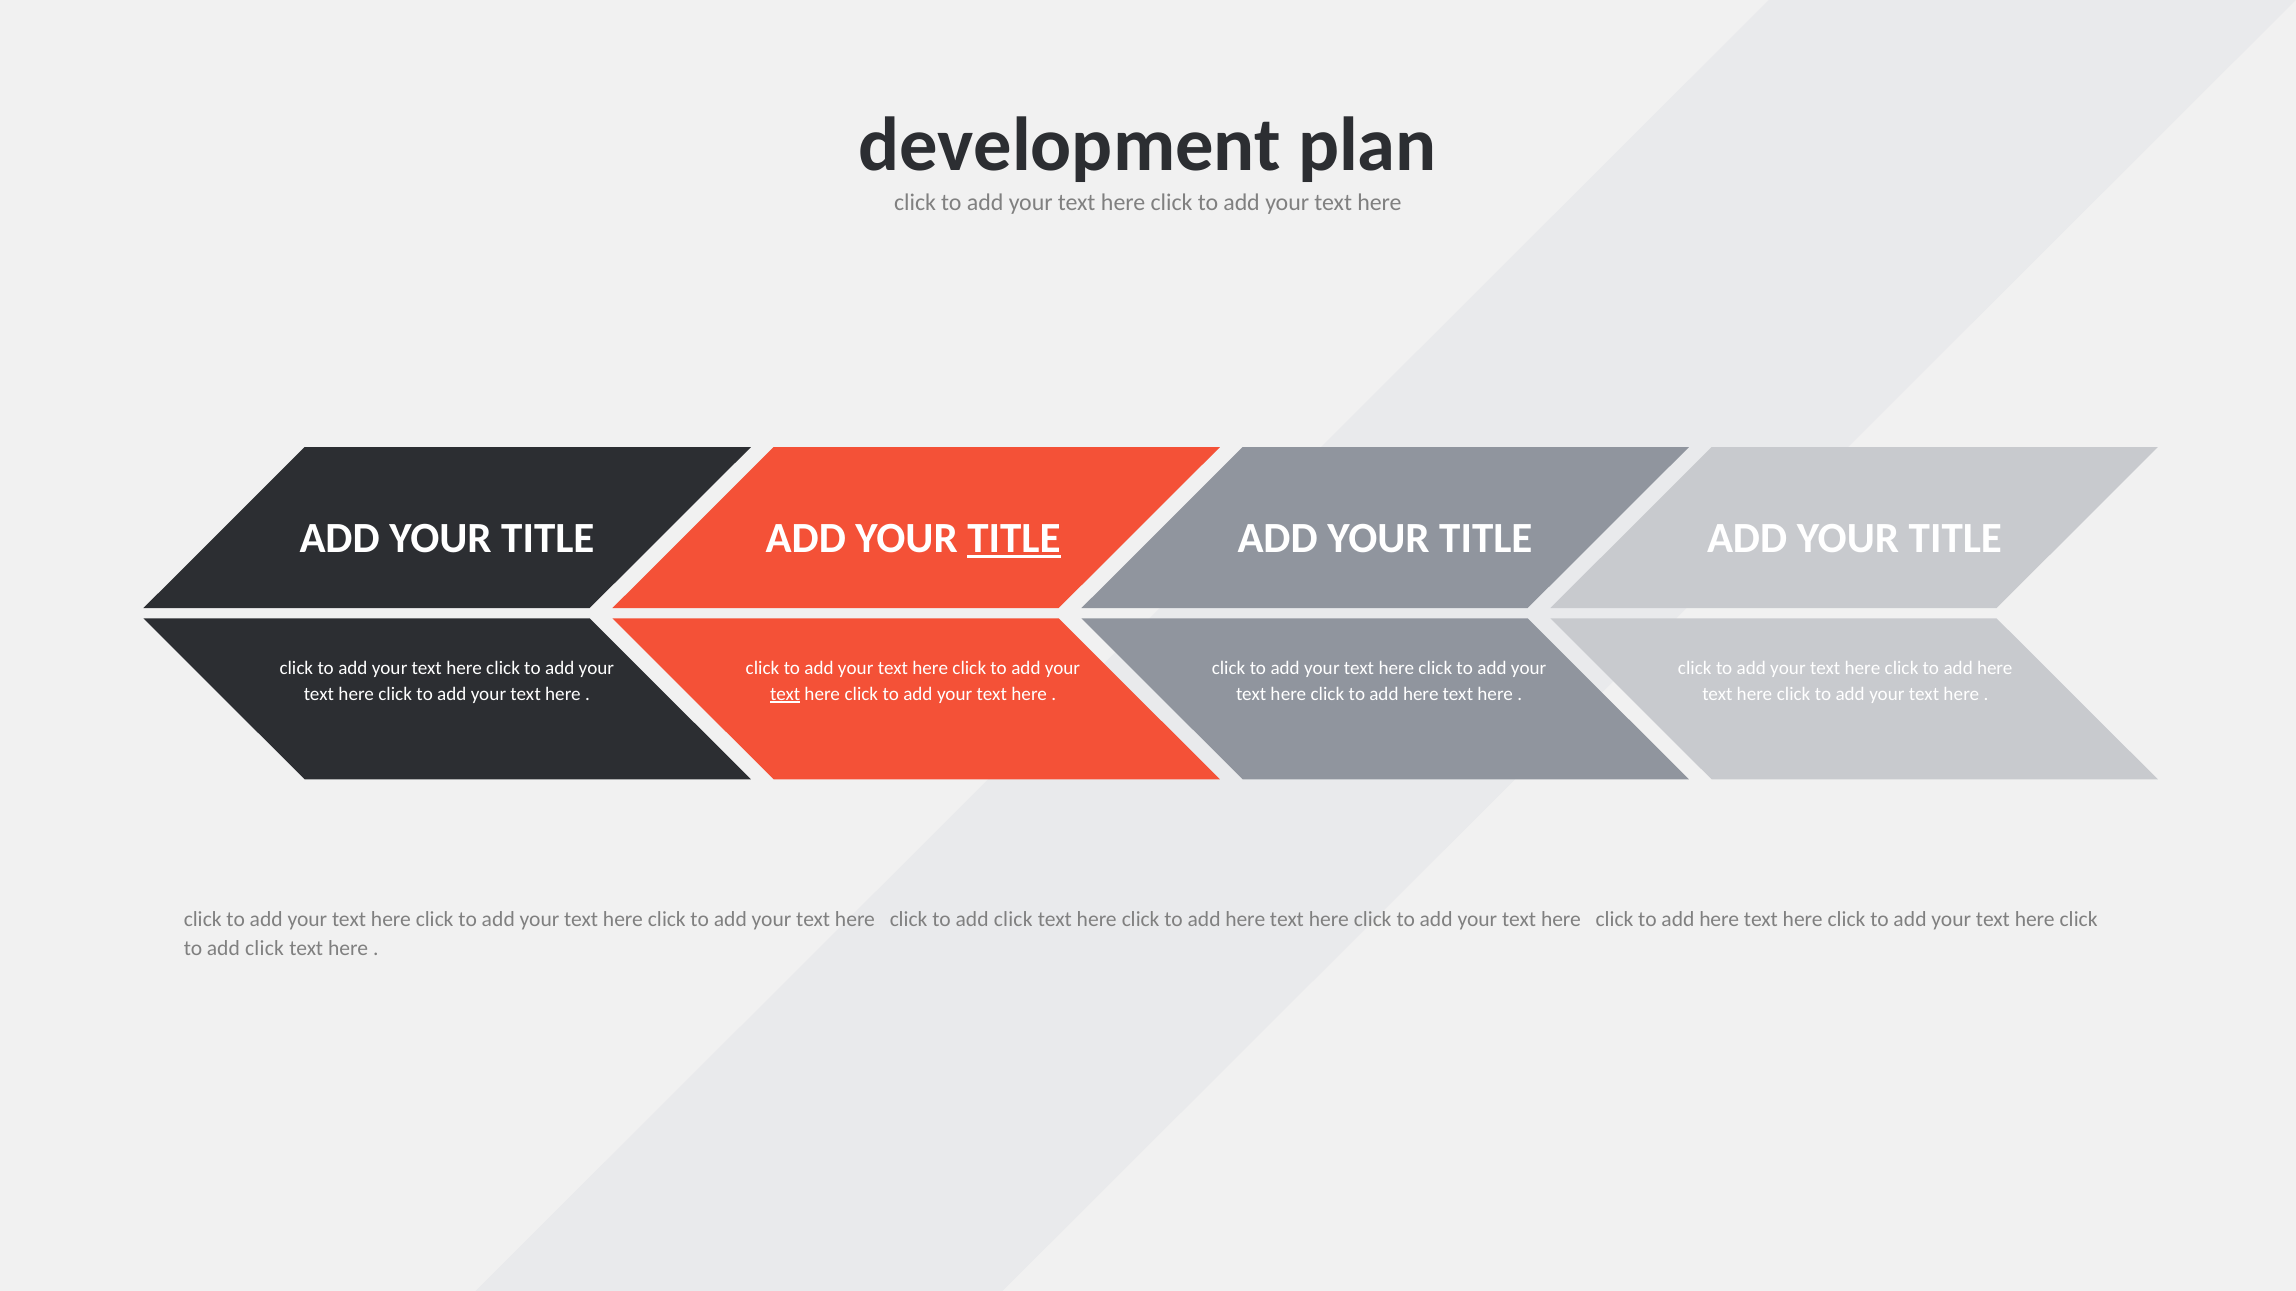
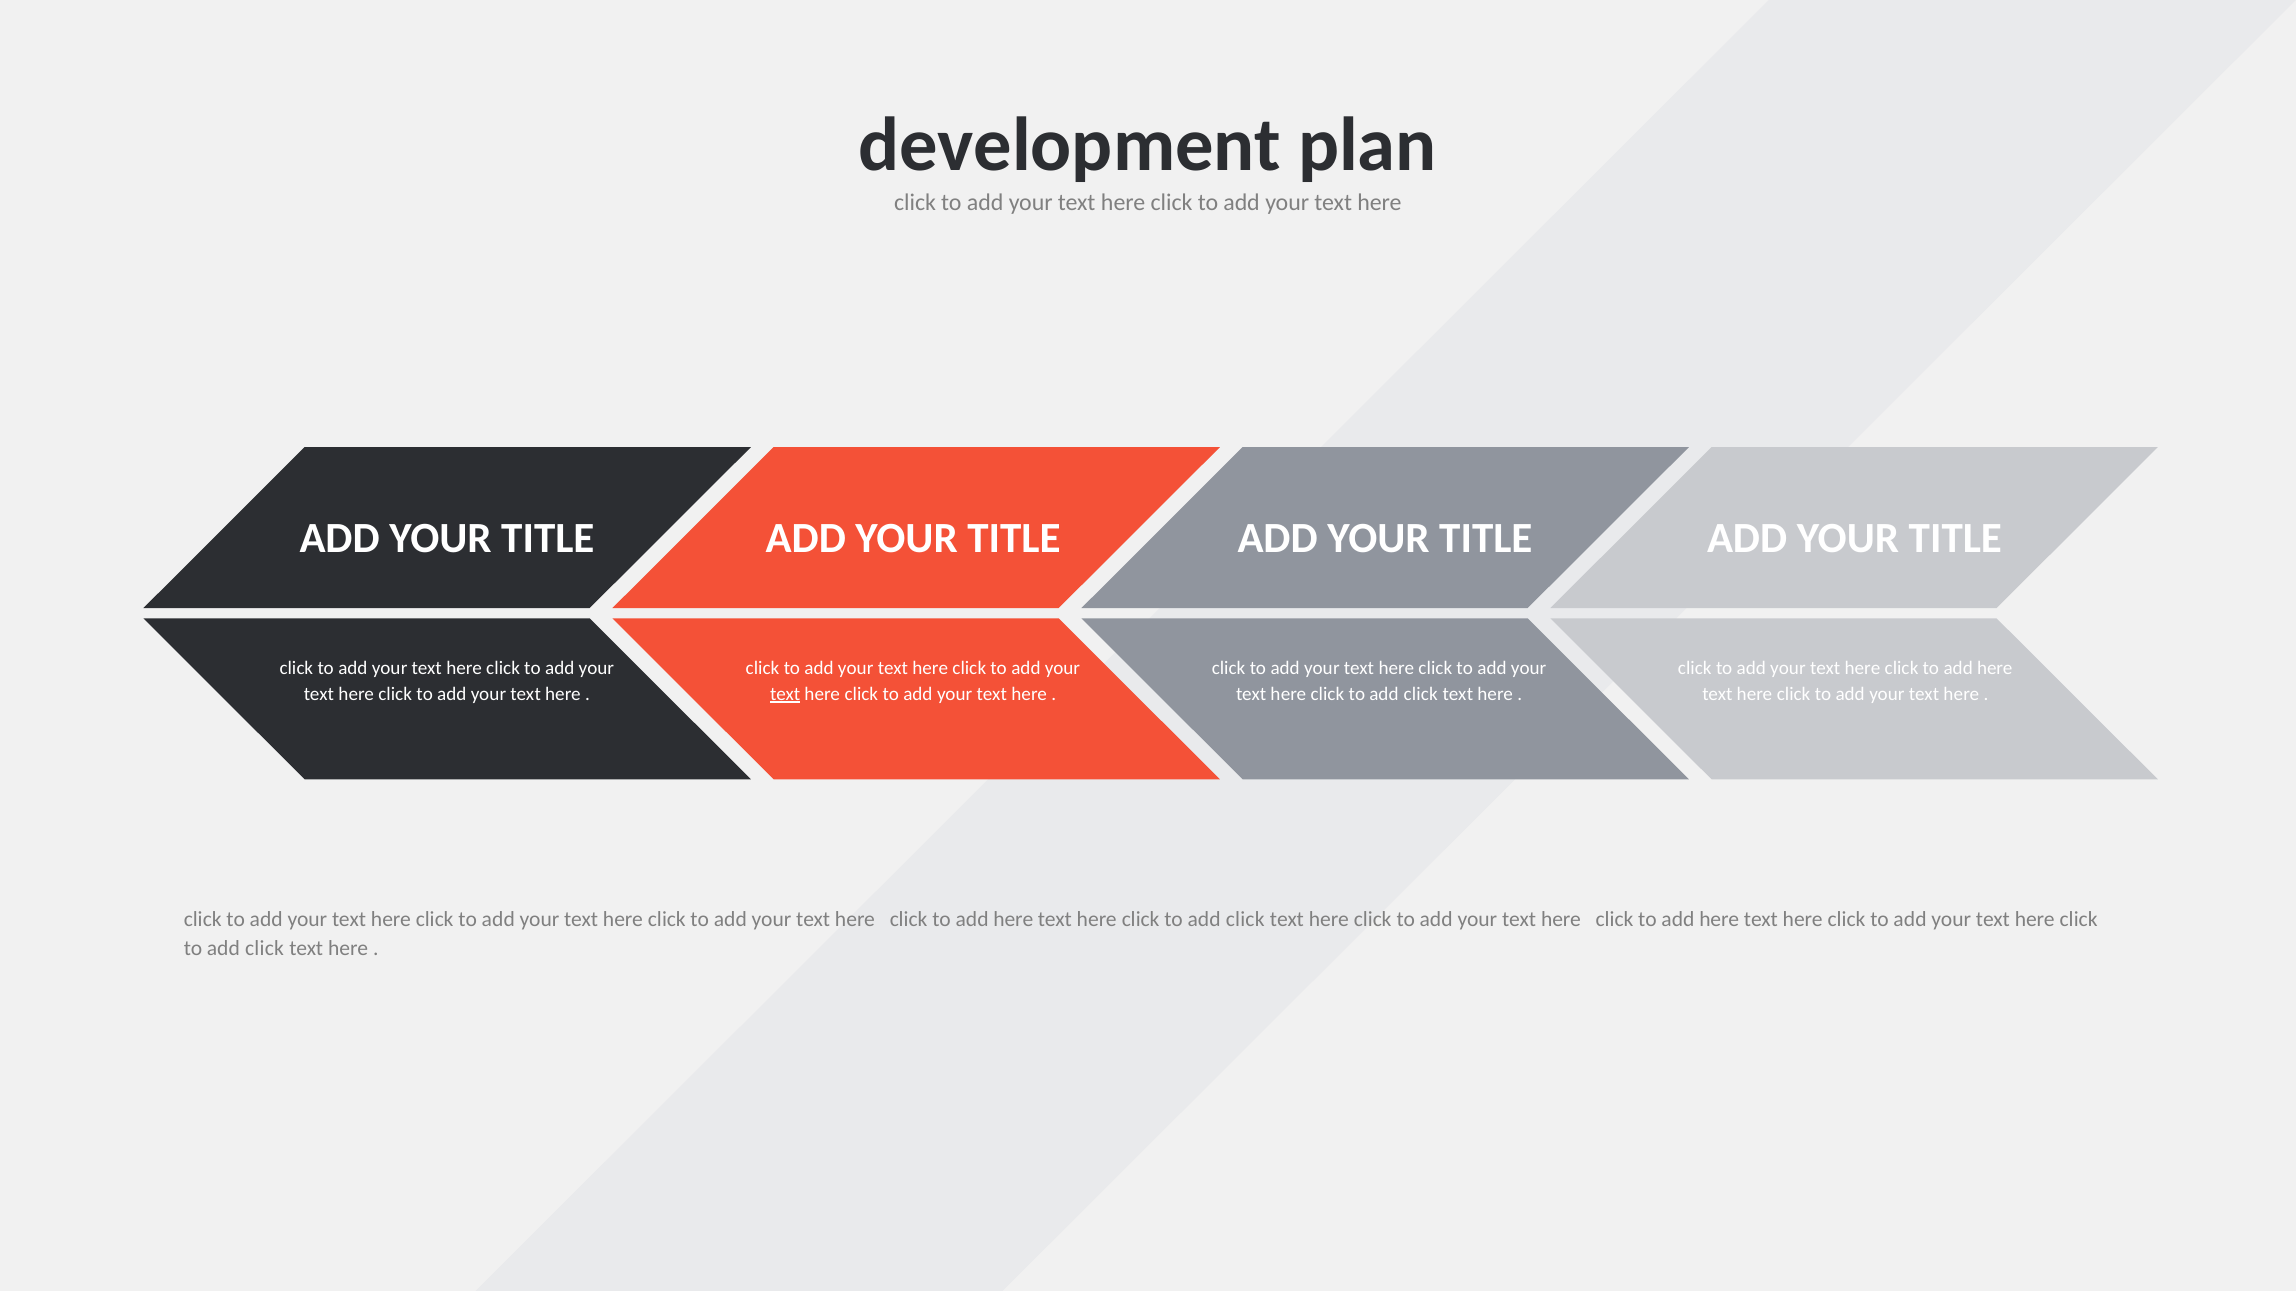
TITLE underline: present -> none (1014, 538)
here: here -> click (1421, 694)
click: click -> here (1013, 920)
here: here -> click (1245, 920)
